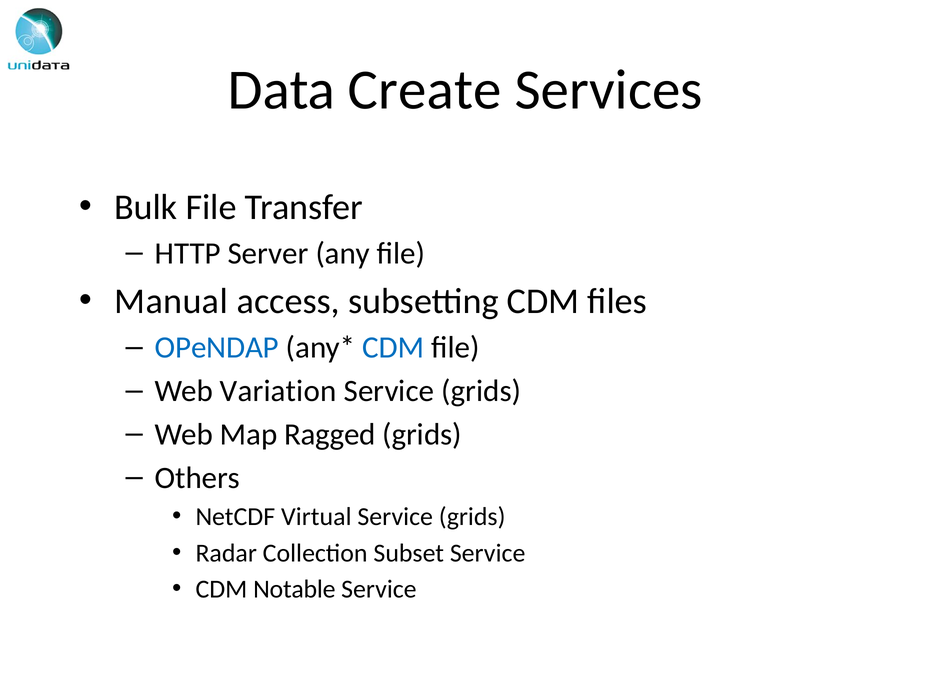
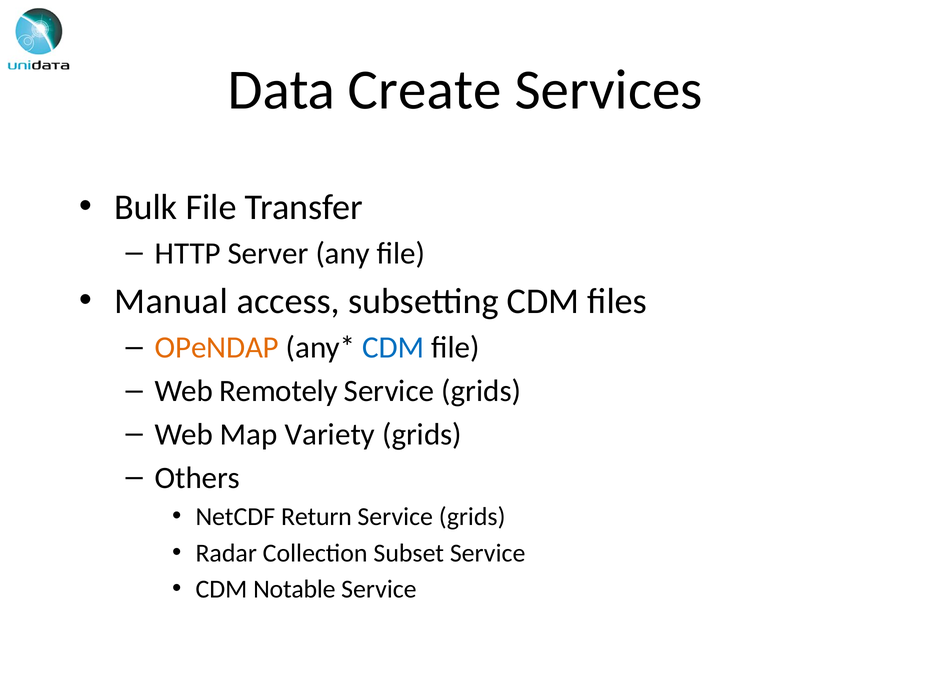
OPeNDAP colour: blue -> orange (217, 348)
Variation: Variation -> Remotely (278, 391)
Ragged: Ragged -> Variety (330, 435)
Virtual: Virtual -> Return (316, 517)
